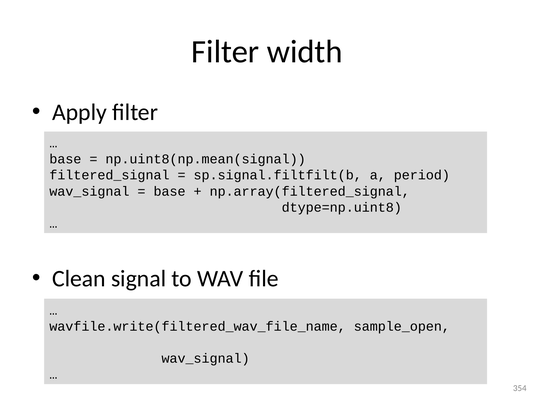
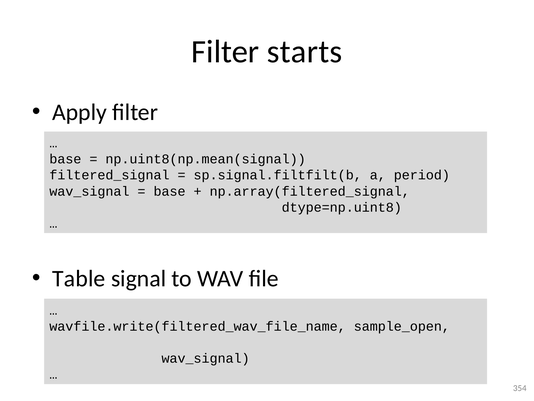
width: width -> starts (305, 52)
Clean: Clean -> Table (79, 278)
